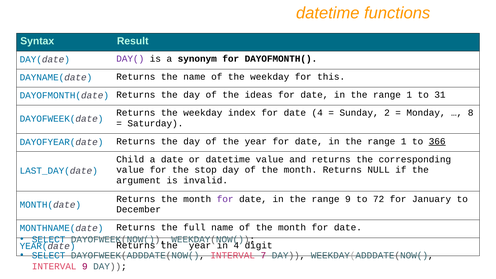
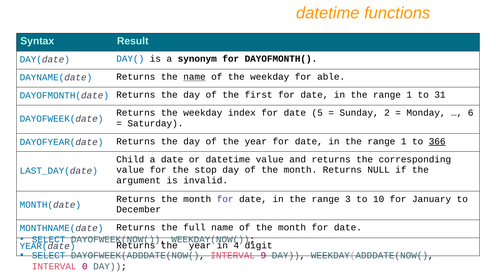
DAY( colour: purple -> blue (130, 59)
name underline: none -> present (194, 77)
this: this -> able (331, 77)
ideas: ideas -> first (259, 95)
date 4: 4 -> 5 (317, 113)
8: 8 -> 6 (471, 113)
range 9: 9 -> 3 (348, 199)
72: 72 -> 10 (379, 199)
7: 7 -> 9 (263, 255)
INTERVAL 9: 9 -> 0 (85, 267)
